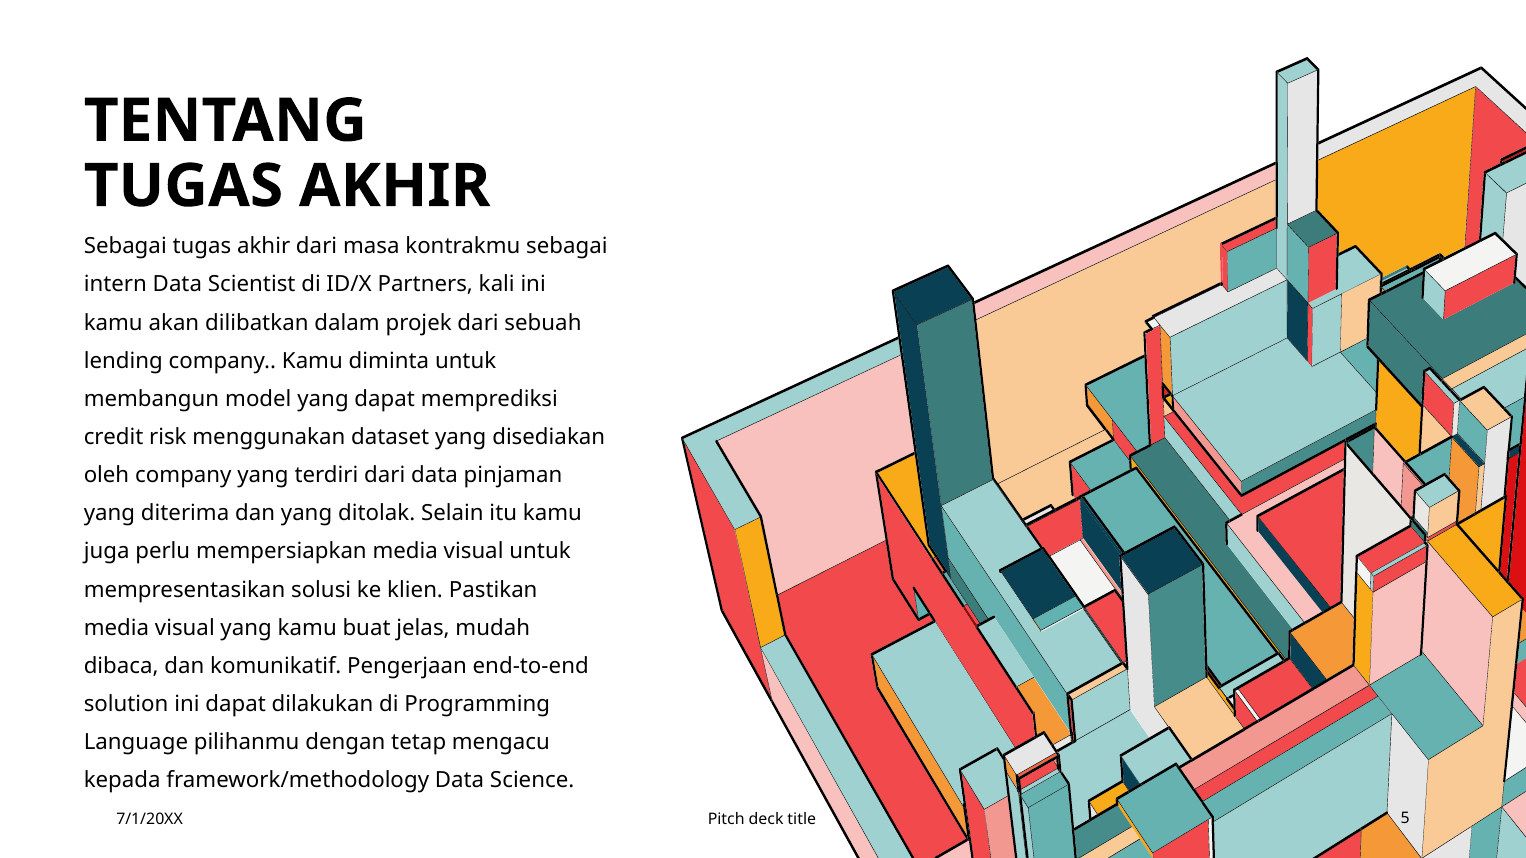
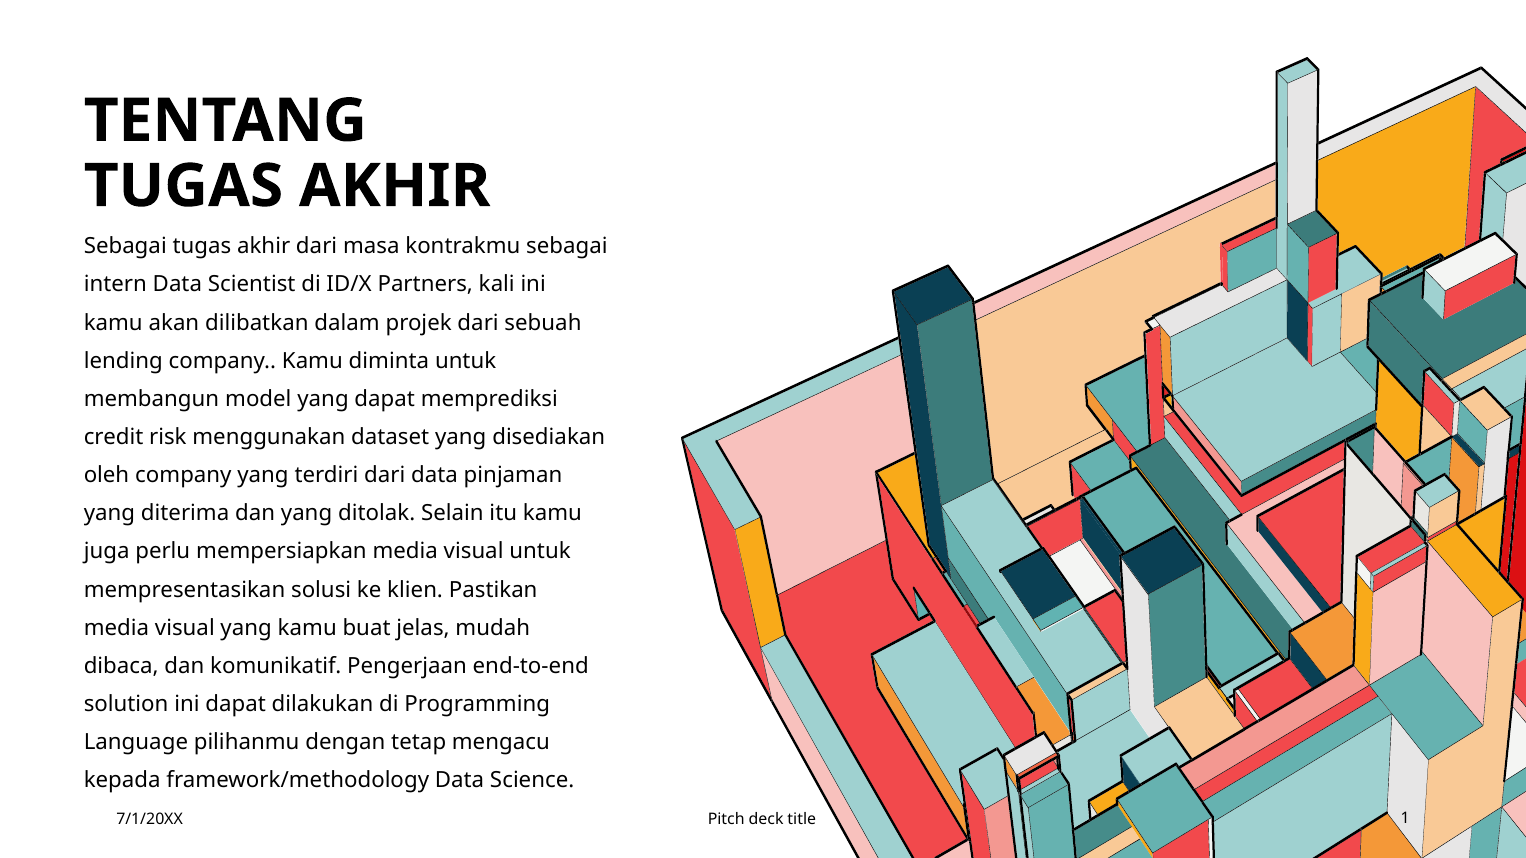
5: 5 -> 1 (1405, 818)
